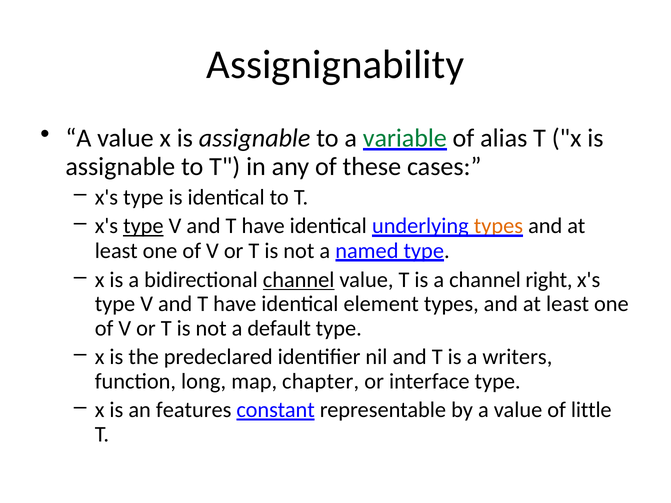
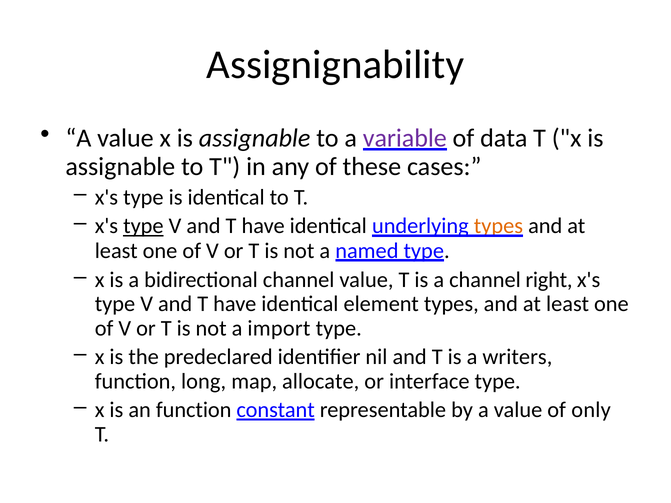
variable colour: green -> purple (405, 138)
alias: alias -> data (504, 138)
channel underline: present -> none (299, 280)
default: default -> import (279, 328)
chapter: chapter -> allocate (321, 381)
an features: features -> function (194, 410)
little: little -> only (591, 410)
